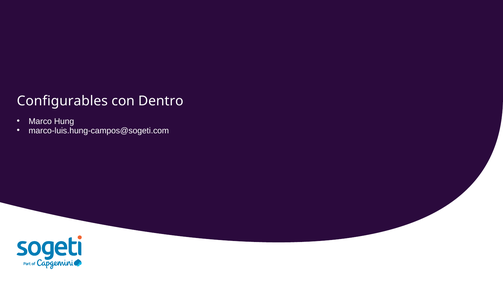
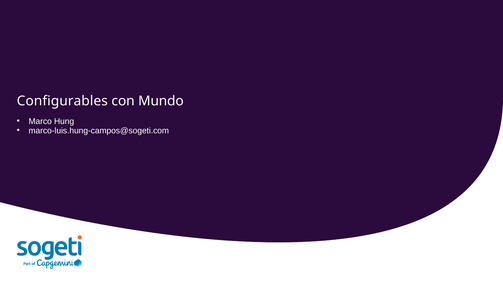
Dentro: Dentro -> Mundo (161, 101)
